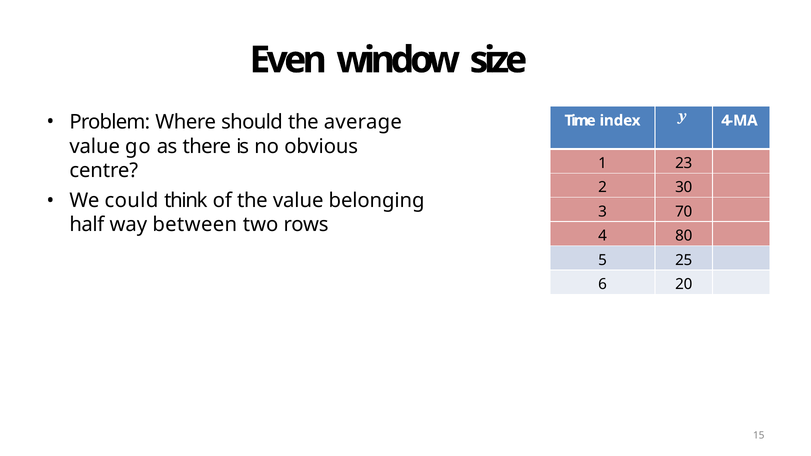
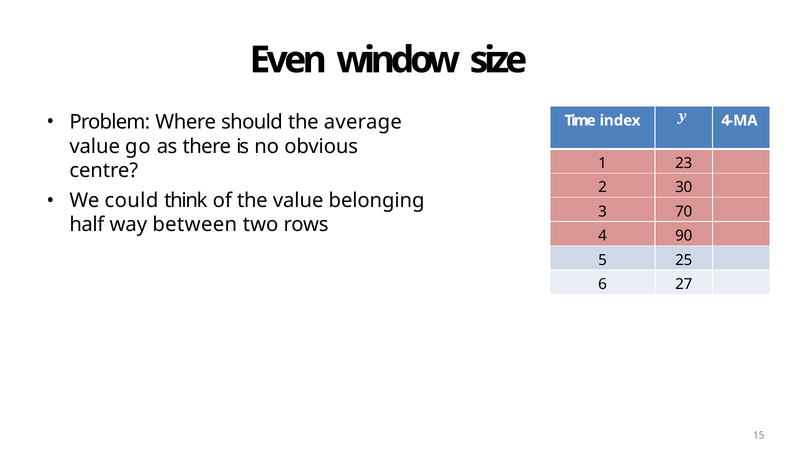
80: 80 -> 90 (684, 236)
20: 20 -> 27 (684, 284)
